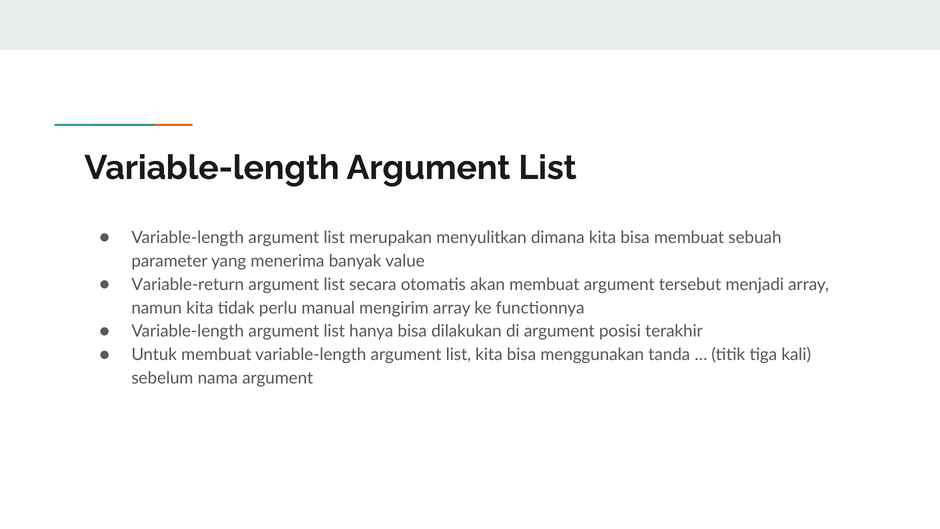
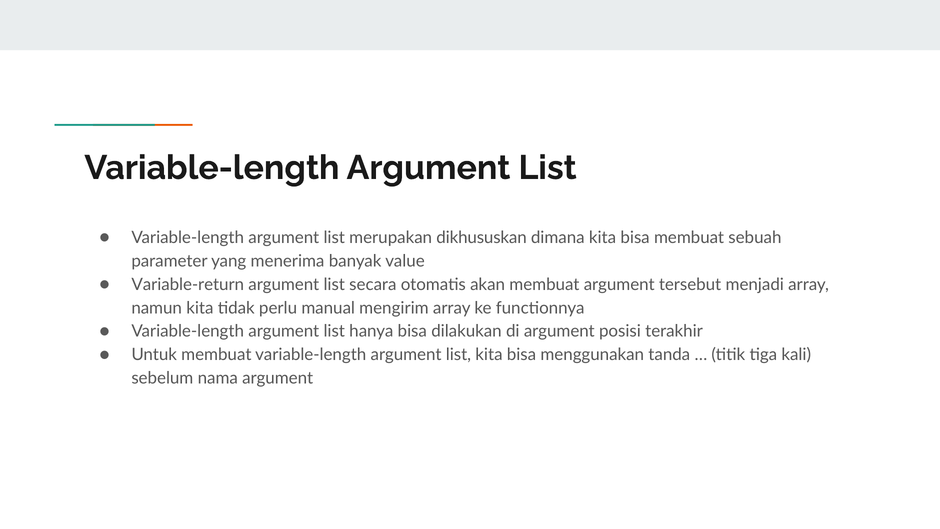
menyulitkan: menyulitkan -> dikhususkan (482, 238)
